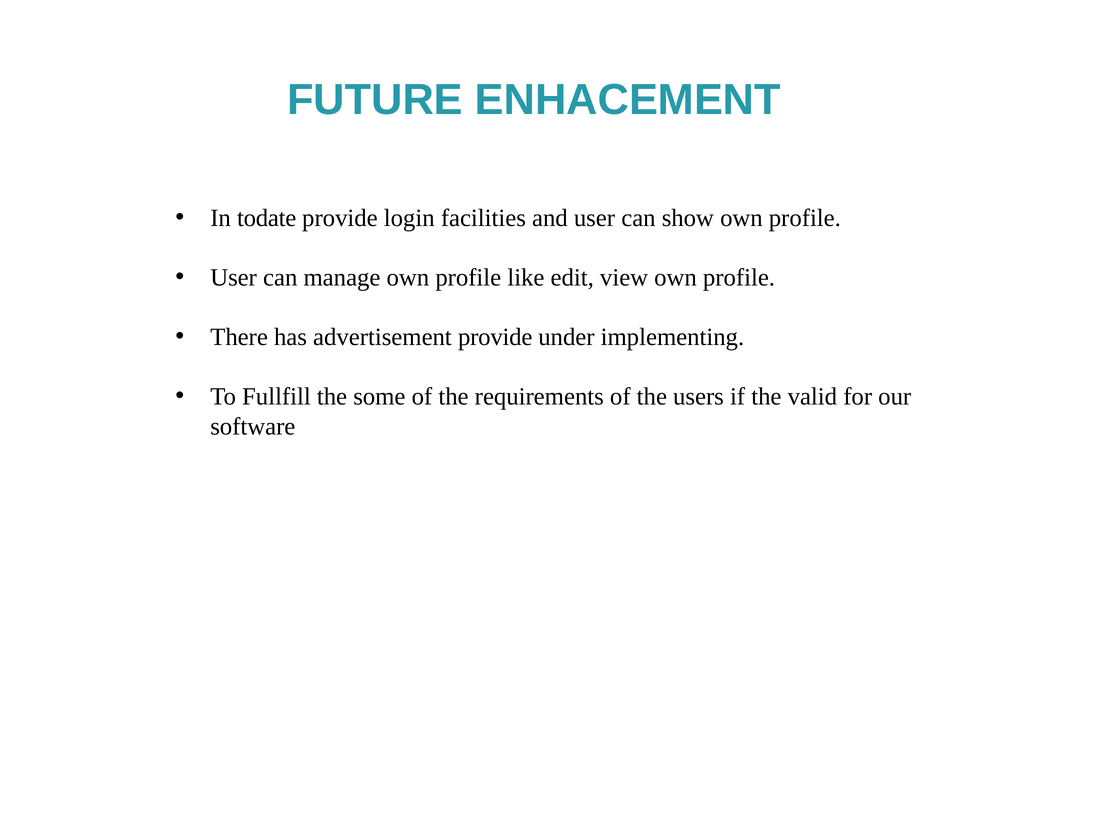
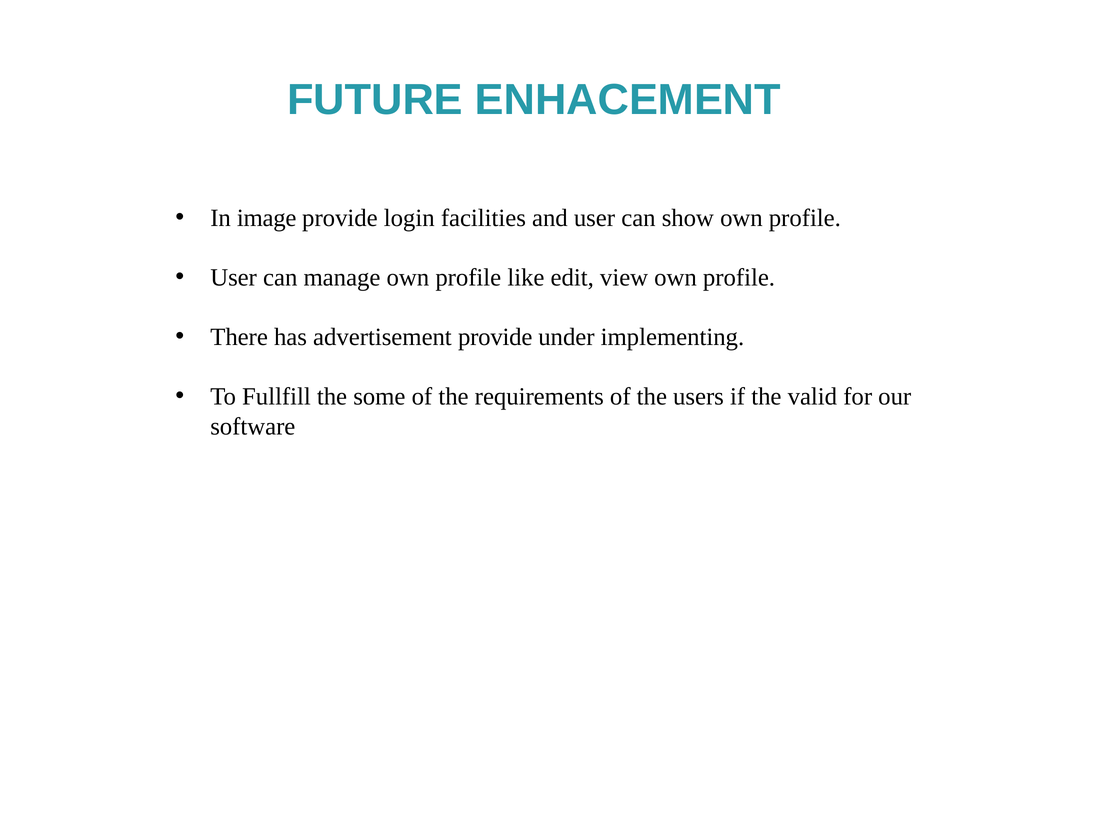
todate: todate -> image (267, 218)
